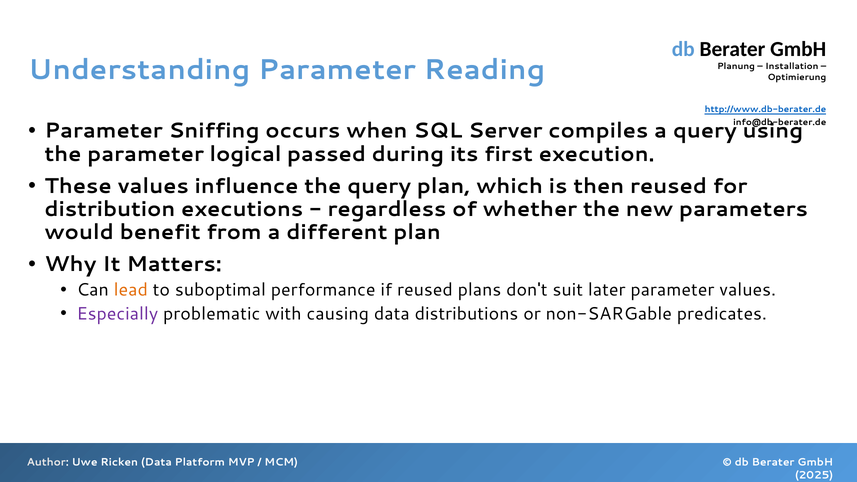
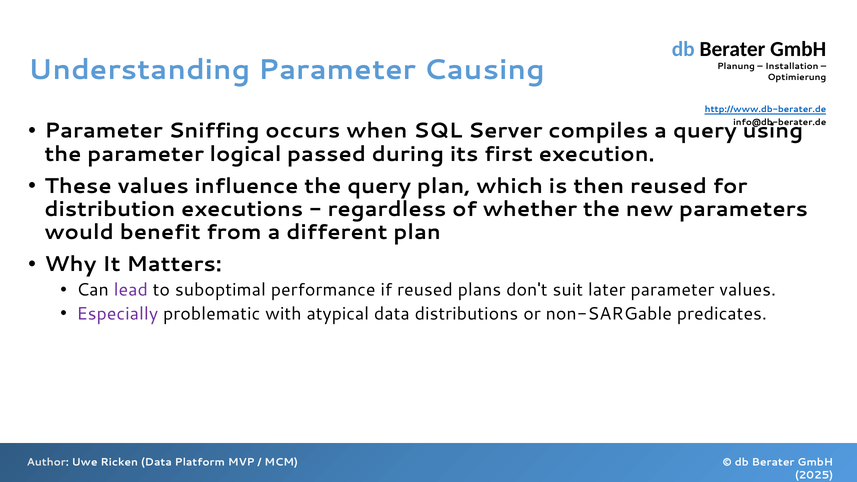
Reading: Reading -> Causing (485, 70)
lead colour: orange -> purple (131, 290)
causing: causing -> atypical (338, 314)
